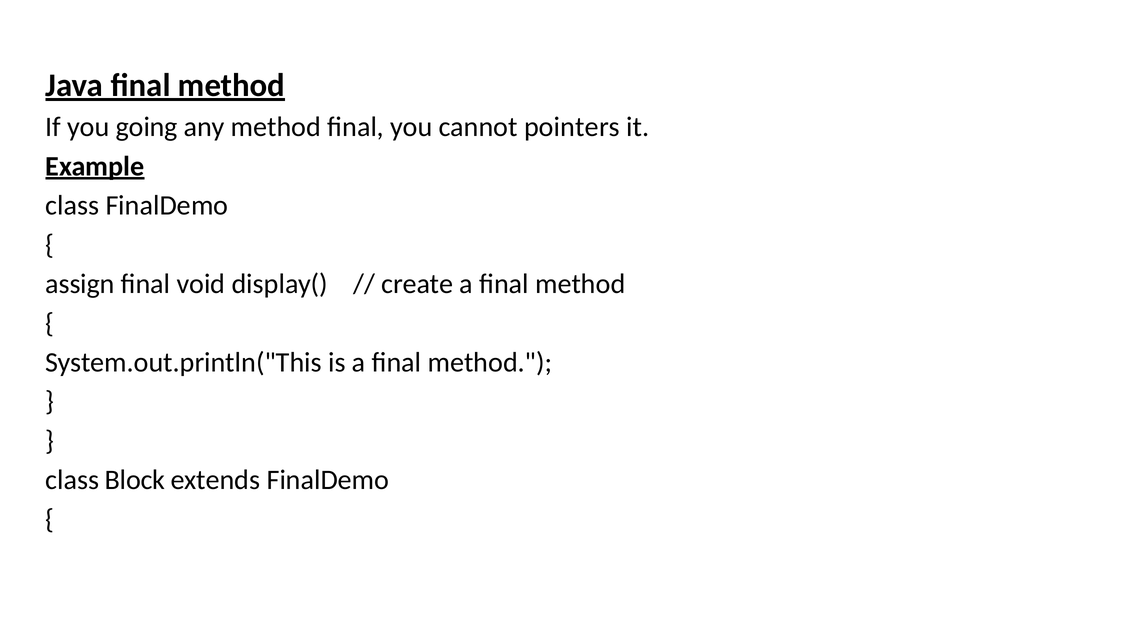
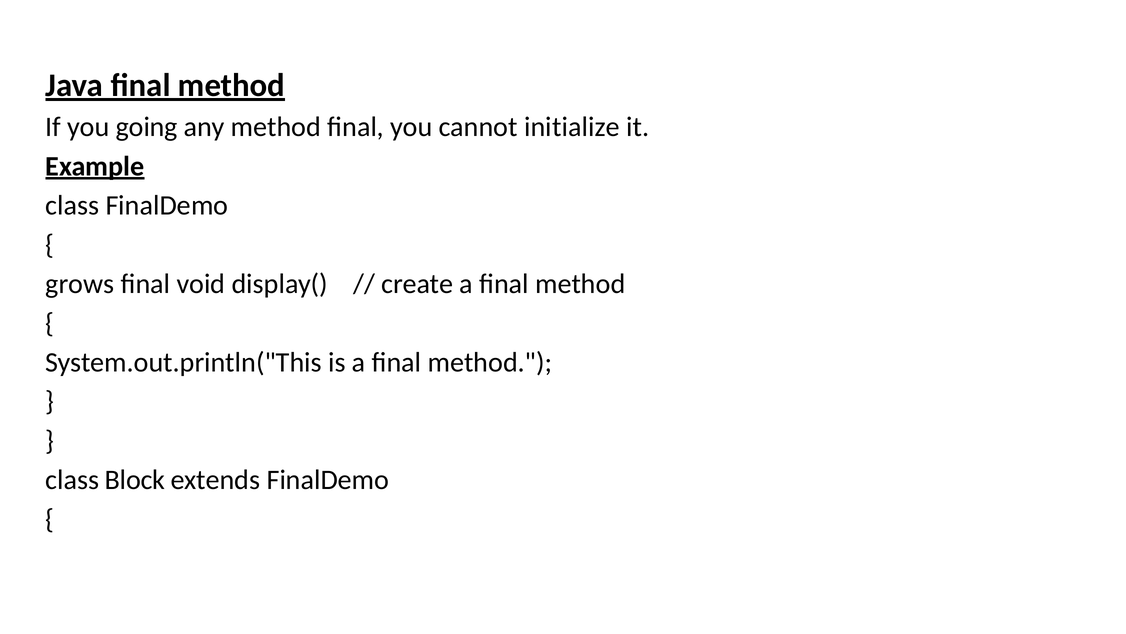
pointers: pointers -> initialize (572, 127)
assign: assign -> grows (80, 284)
